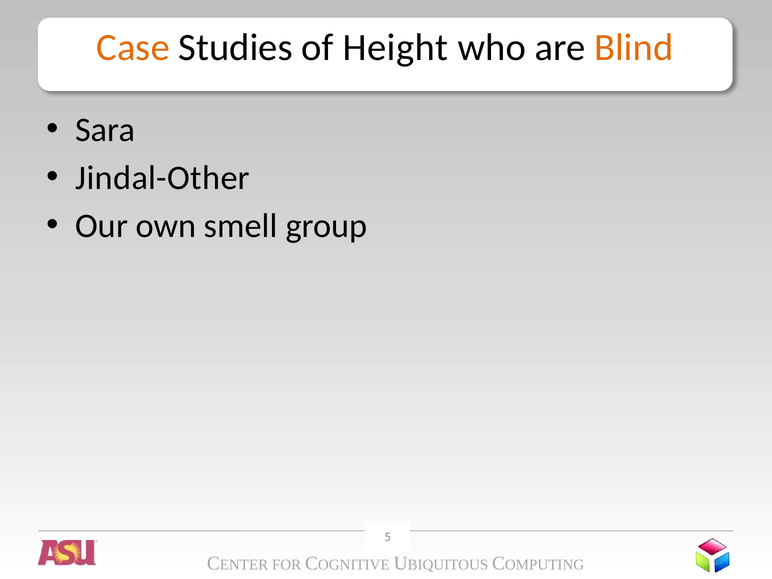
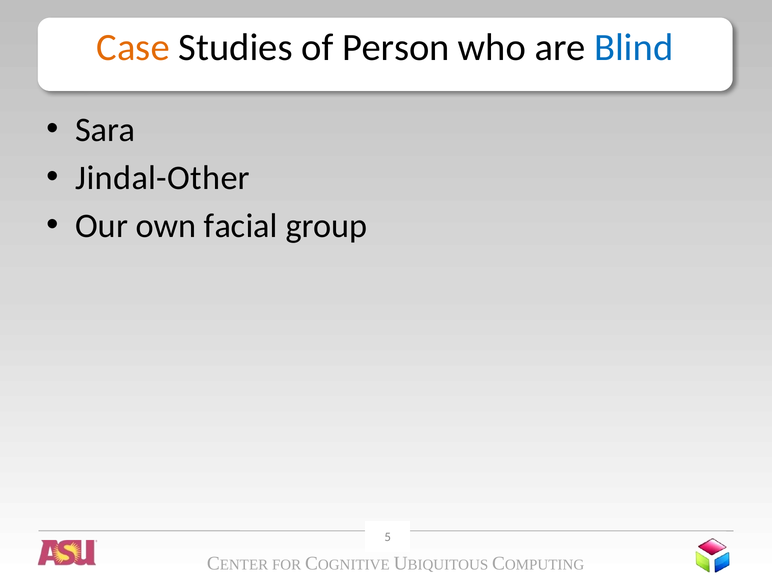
Height: Height -> Person (396, 47)
Blind colour: orange -> blue (634, 47)
smell: smell -> facial (241, 226)
